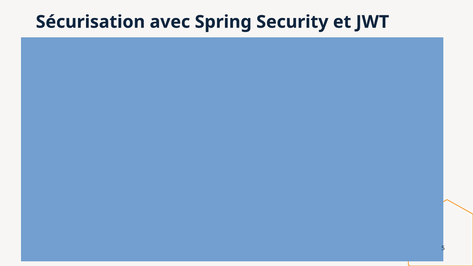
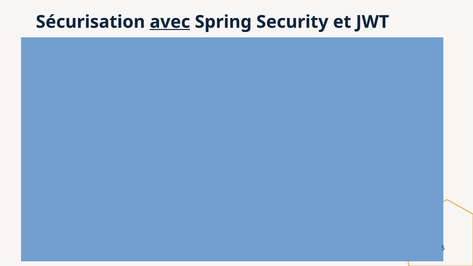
avec underline: none -> present (170, 22)
